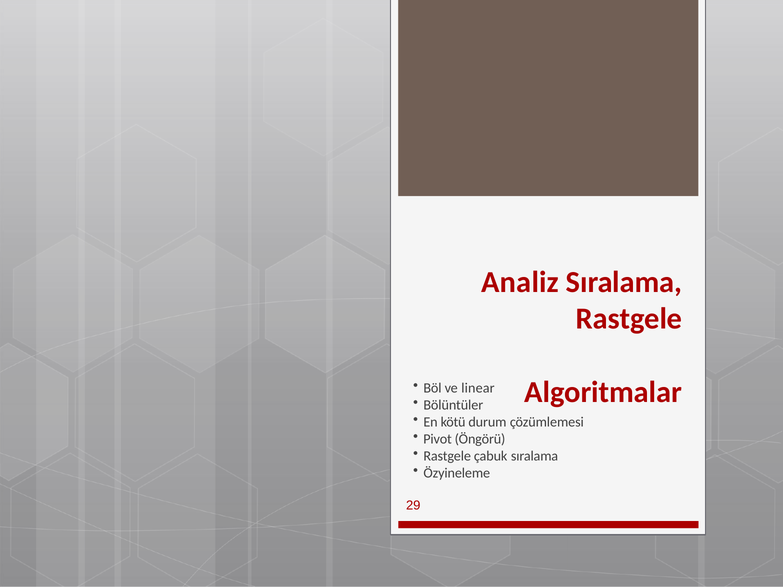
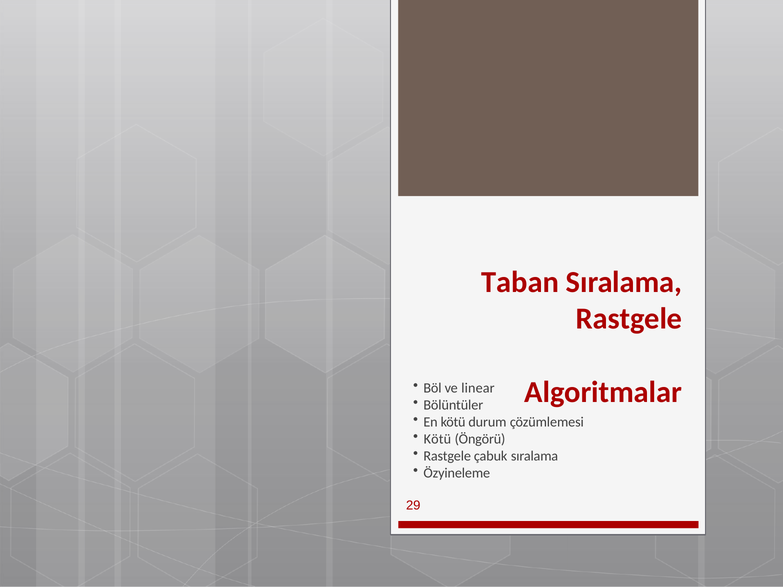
Analiz: Analiz -> Taban (520, 283)
Pivot: Pivot -> Kötü (437, 439)
